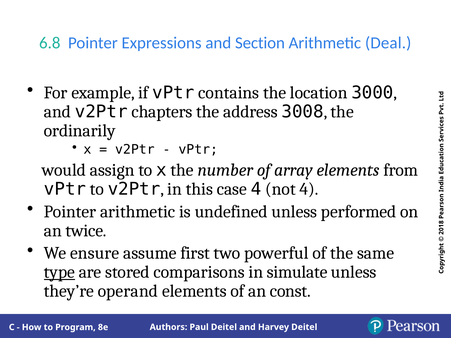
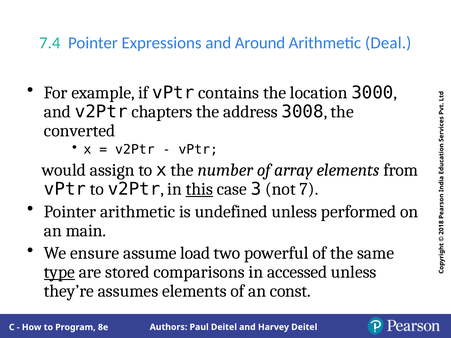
6.8: 6.8 -> 7.4 (50, 43)
Section: Section -> Around (260, 43)
ordinarily: ordinarily -> converted (80, 131)
this underline: none -> present (199, 189)
case 4: 4 -> 3 (256, 189)
not 4: 4 -> 7 (309, 189)
twice: twice -> main (86, 231)
first: first -> load (195, 253)
simulate: simulate -> accessed (297, 272)
operand: operand -> assumes (128, 291)
